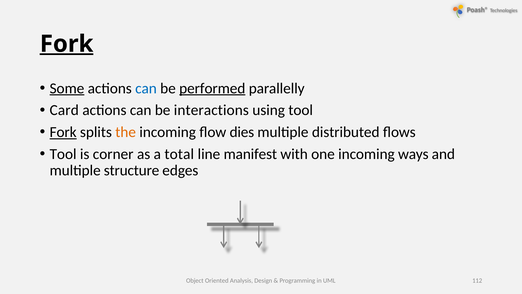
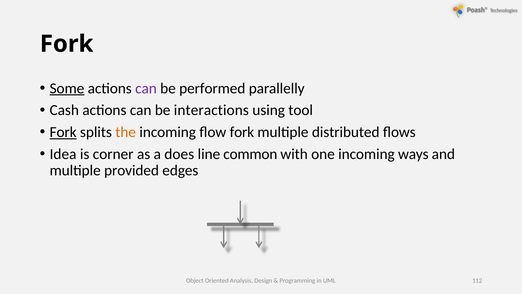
Fork underline: present -> none (67, 44)
can colour: blue -> purple (146, 88)
performed underline: present -> none (212, 88)
Card: Card -> Cash (64, 110)
flow dies: dies -> fork (242, 132)
Tool: Tool -> Idea (63, 154)
total: total -> does (179, 154)
manifest: manifest -> common (250, 154)
structure: structure -> provided (132, 170)
